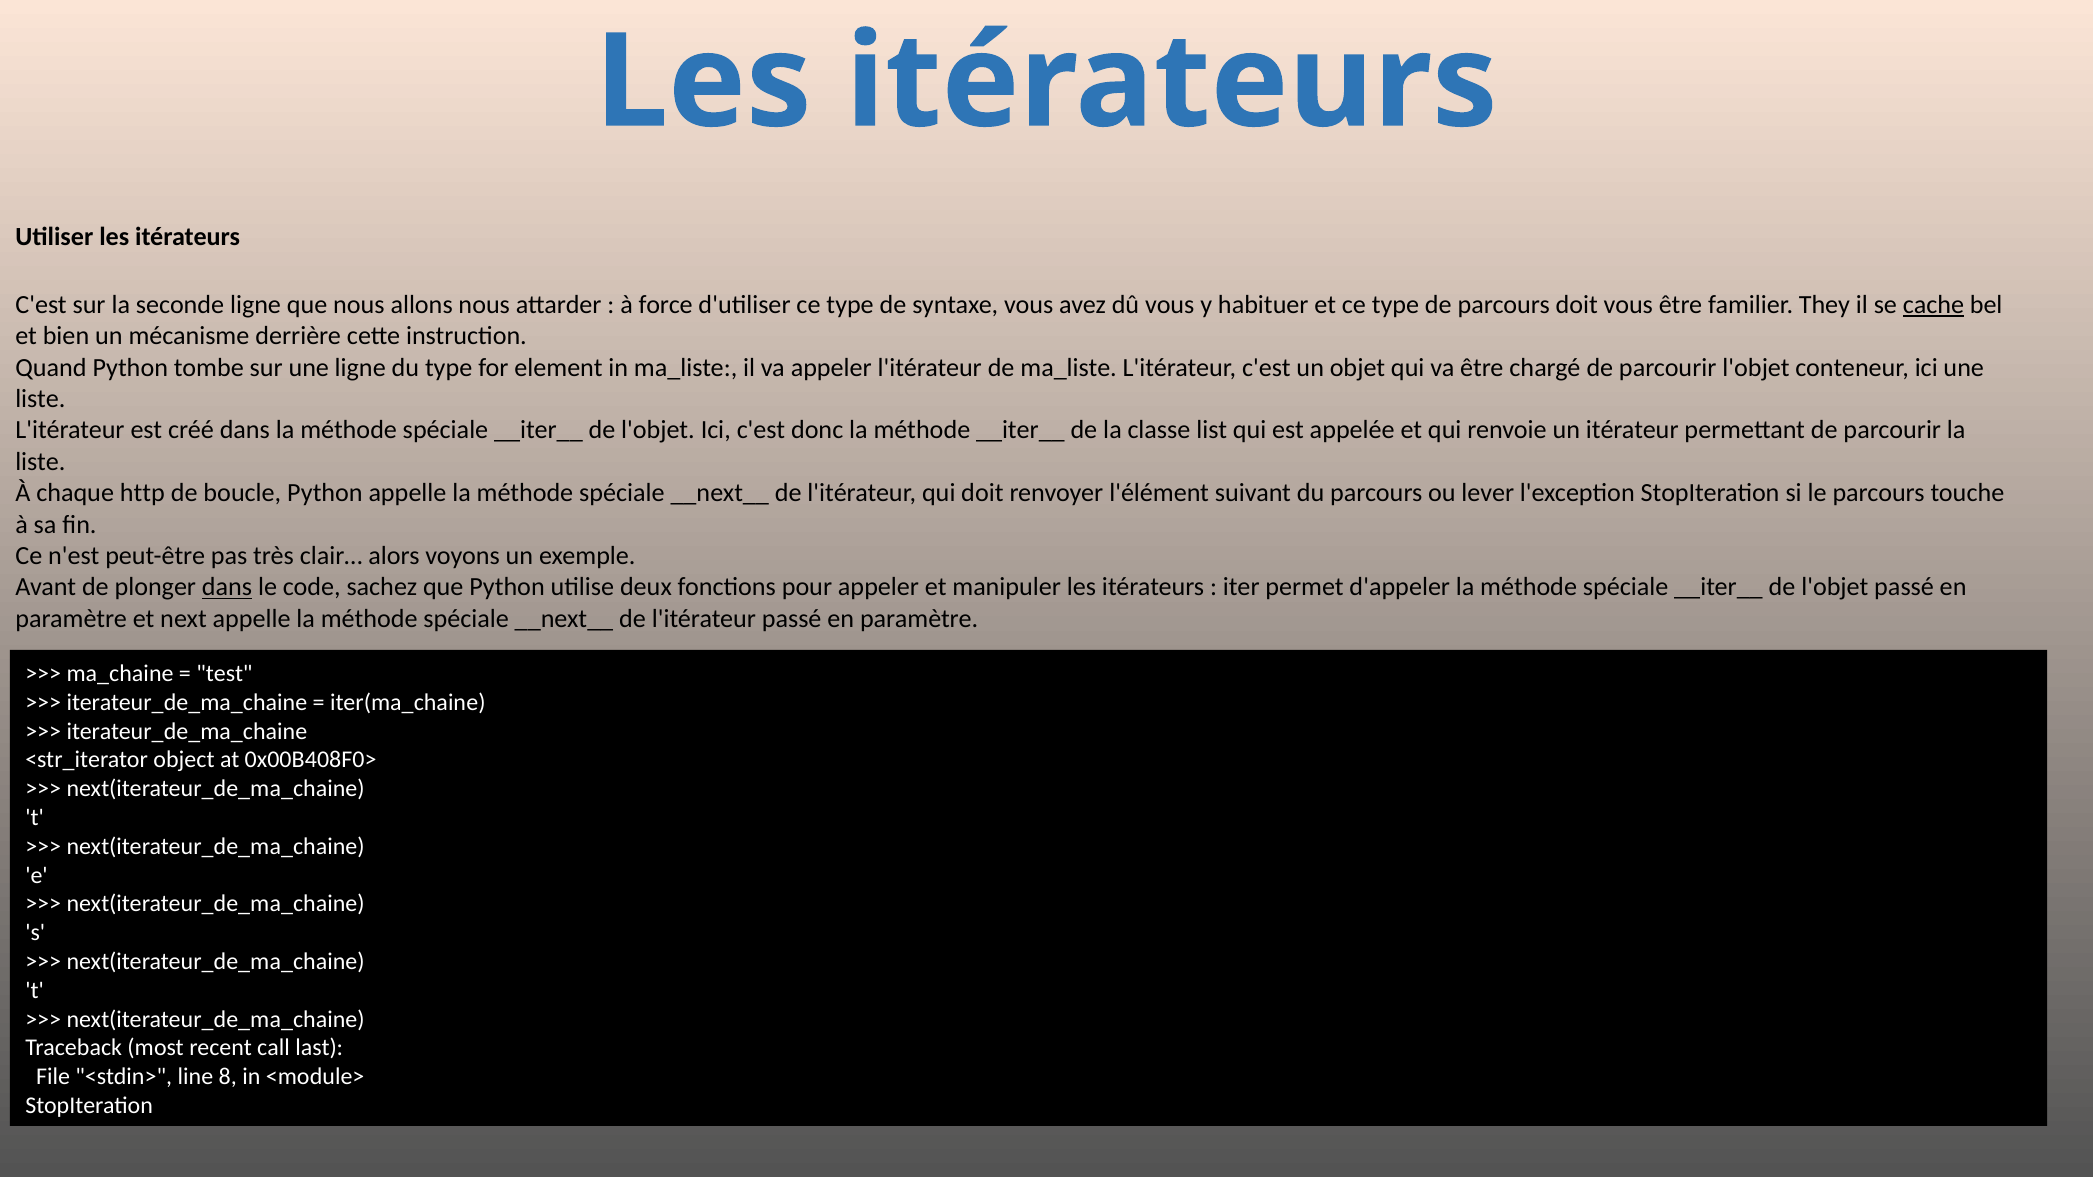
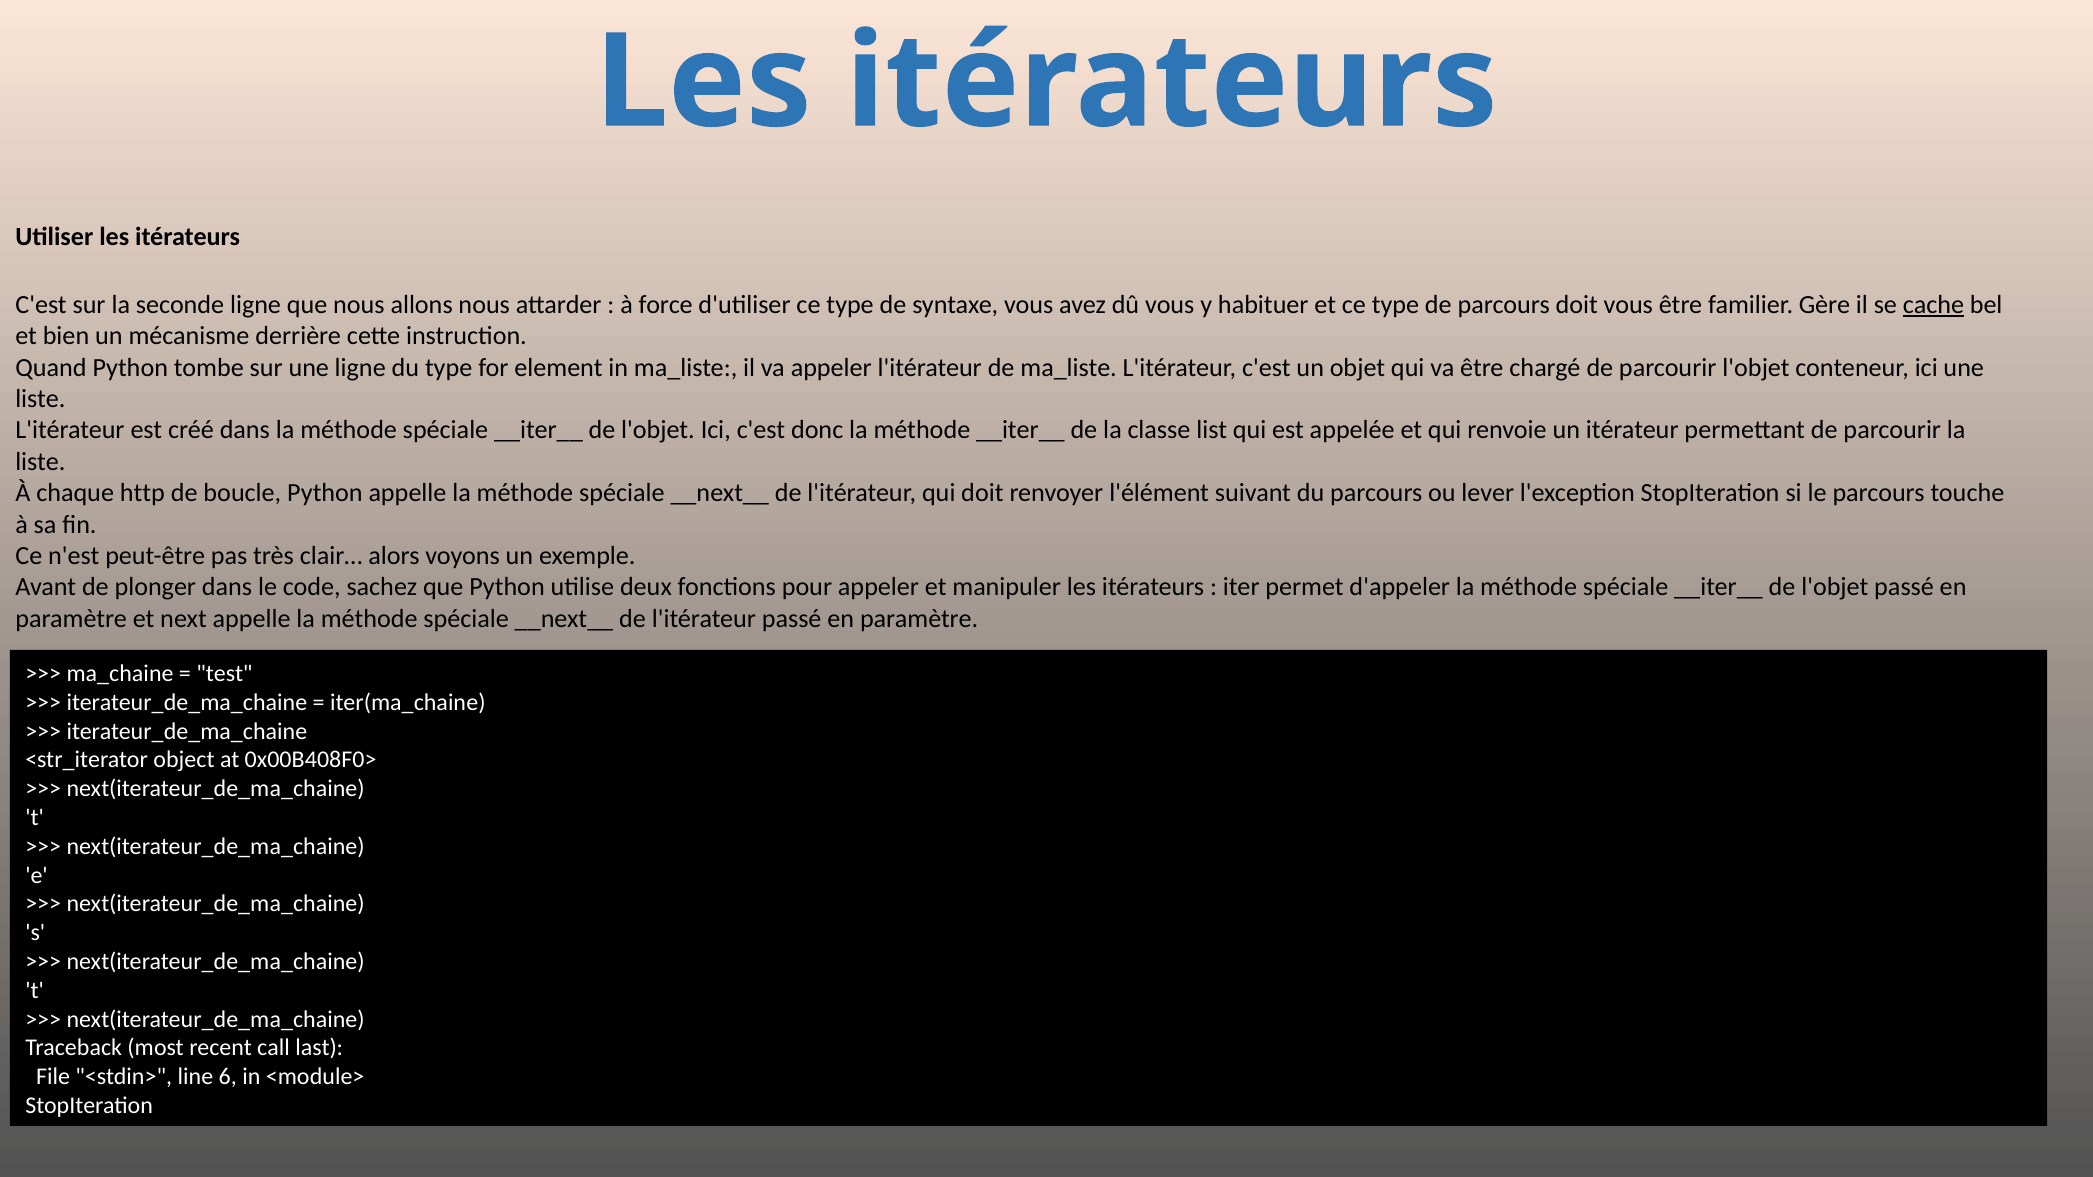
They: They -> Gère (1824, 305)
dans underline: present -> none (227, 587)
8: 8 -> 6 (228, 1077)
